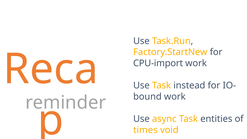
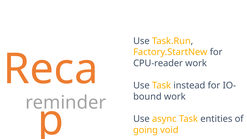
CPU-import: CPU-import -> CPU-reader (158, 63)
times: times -> going (146, 130)
